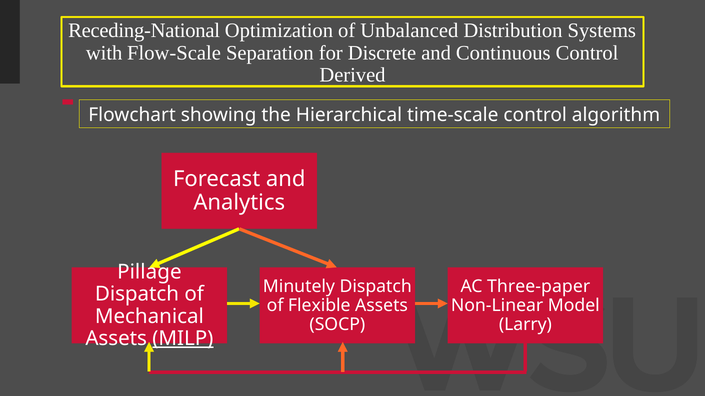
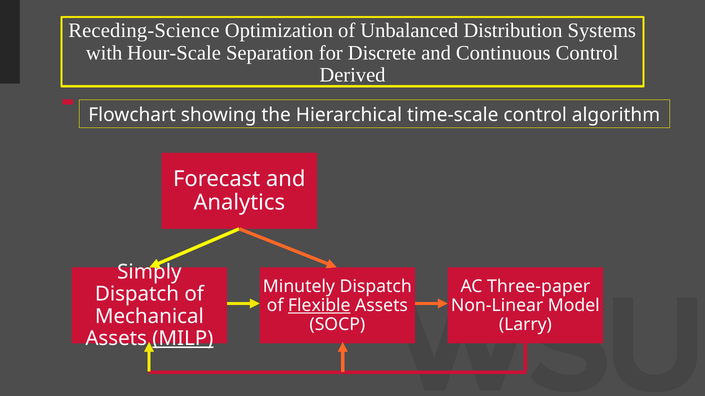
Receding-National: Receding-National -> Receding-Science (144, 31)
Flow-Scale: Flow-Scale -> Hour-Scale (174, 53)
Pillage: Pillage -> Simply (149, 272)
Flexible underline: none -> present (319, 306)
